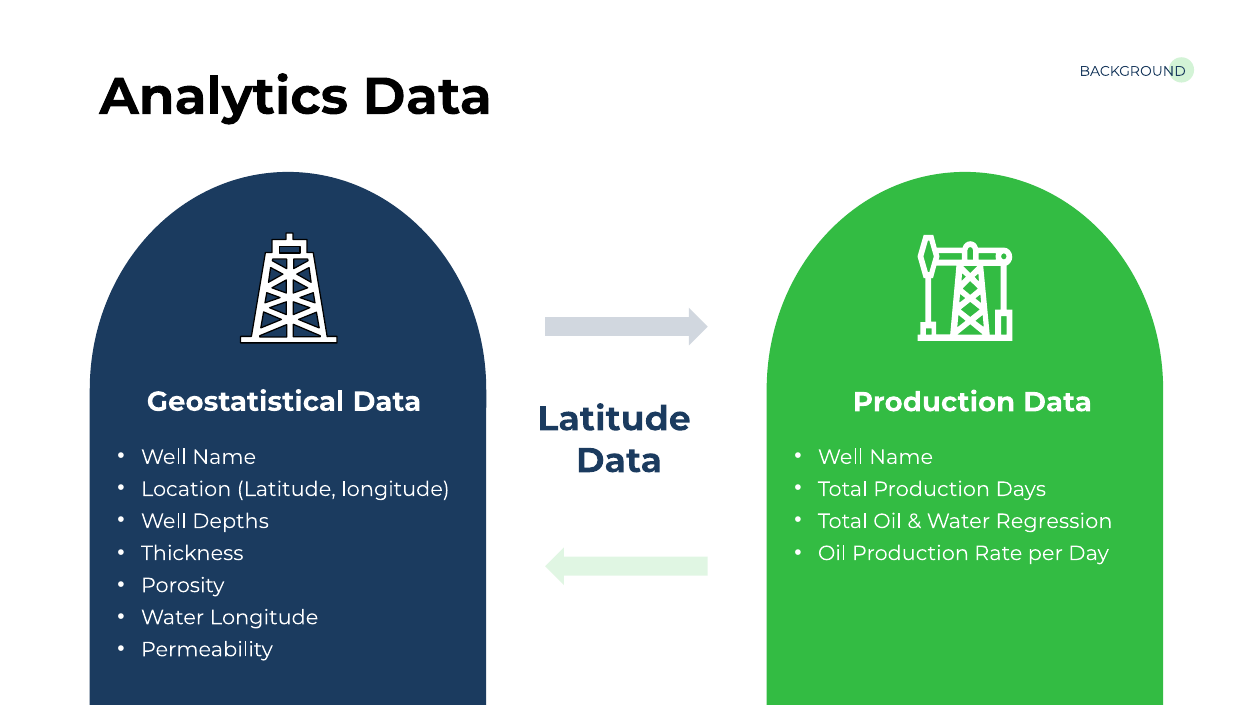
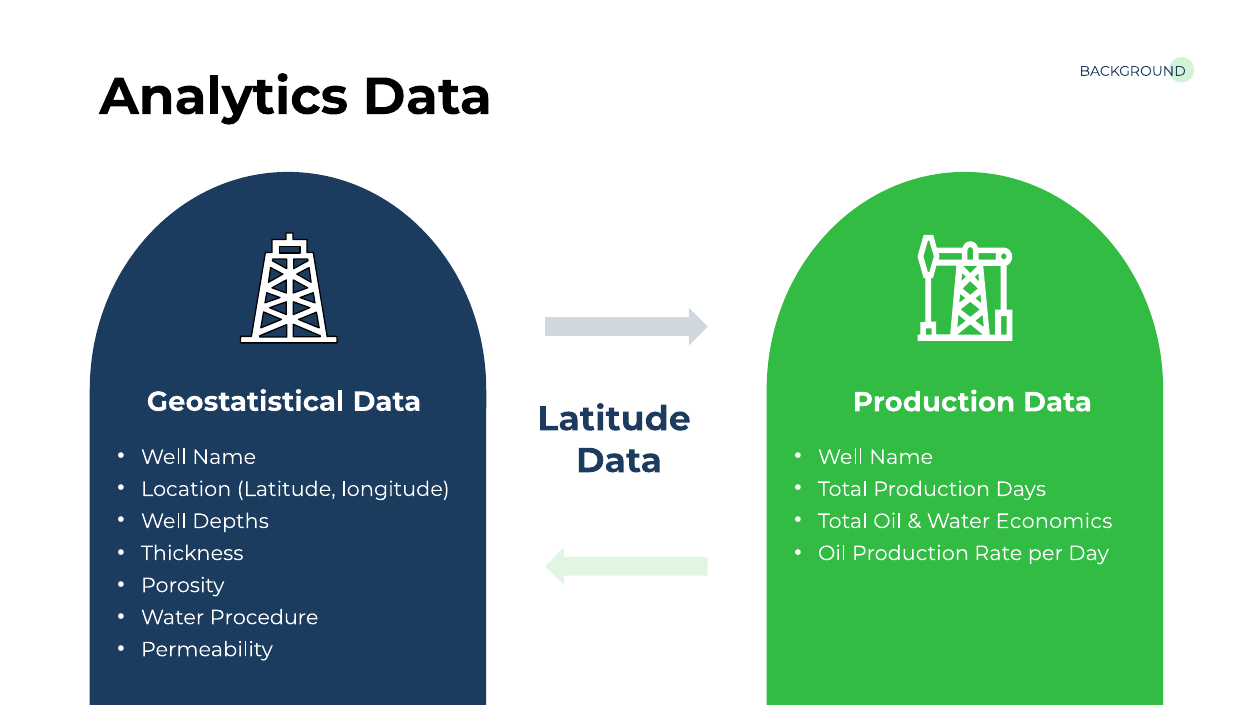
Regression: Regression -> Economics (1054, 521)
Water Longitude: Longitude -> Procedure (264, 617)
